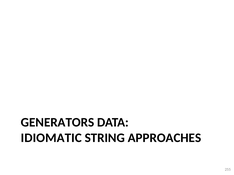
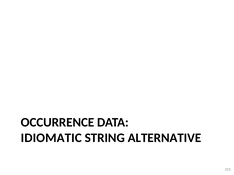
GENERATORS: GENERATORS -> OCCURRENCE (58, 123)
APPROACHES: APPROACHES -> ALTERNATIVE (164, 138)
